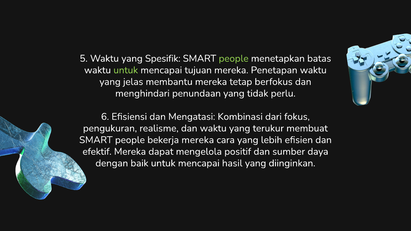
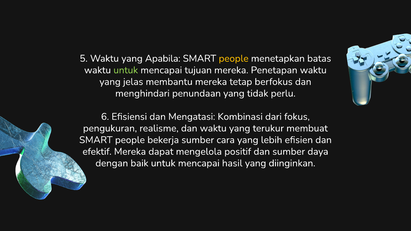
Spesifik: Spesifik -> Apabila (163, 59)
people colour: light green -> yellow (234, 59)
bekerja mereka: mereka -> sumber (198, 140)
